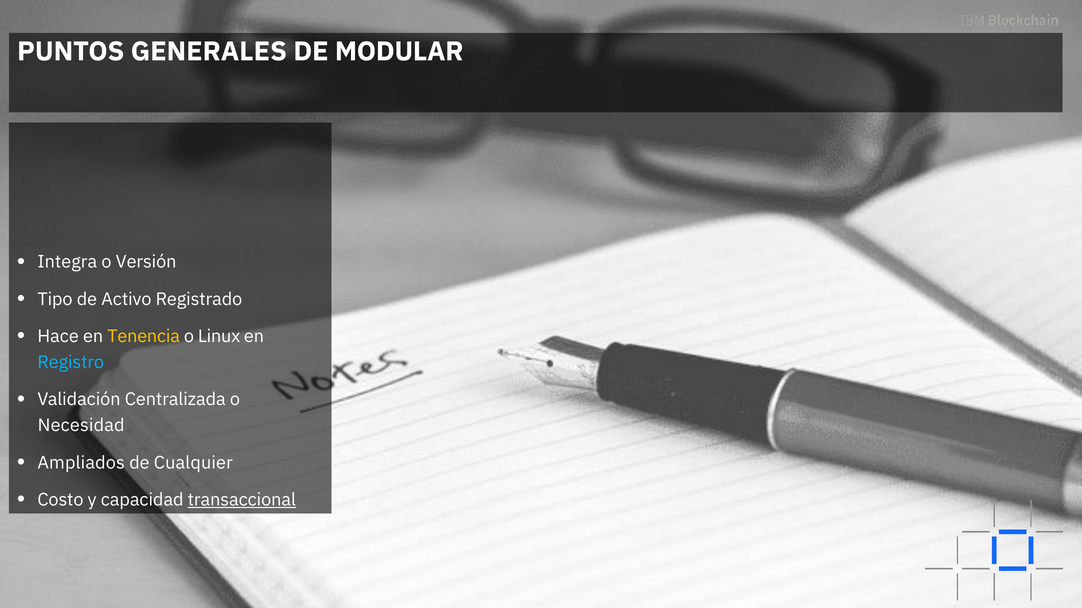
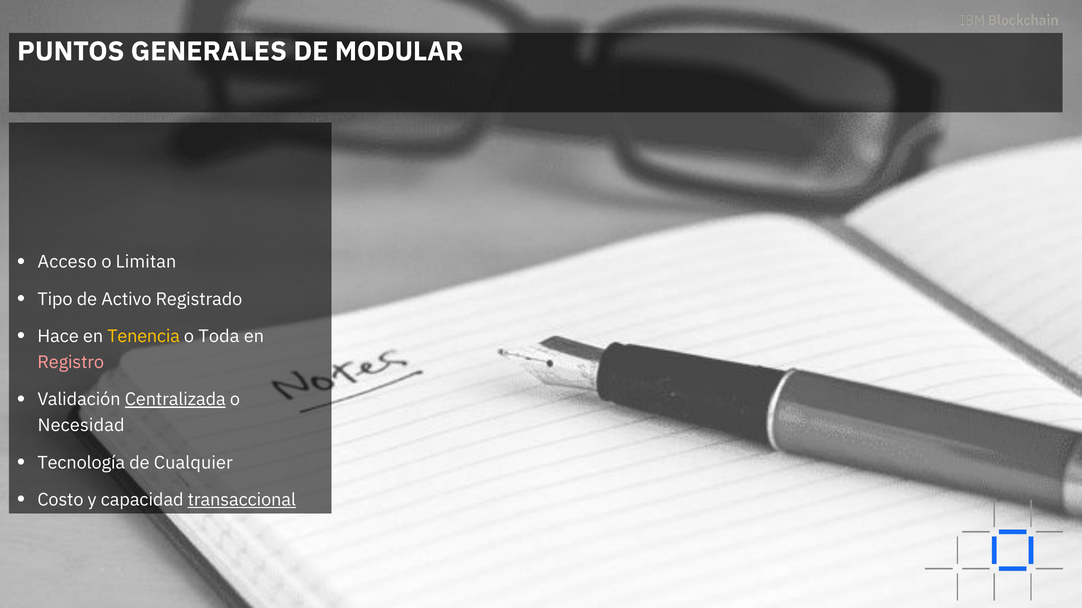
Integra: Integra -> Acceso (67, 262)
Versión: Versión -> Limitan (146, 262)
Linux: Linux -> Toda (219, 337)
Registro colour: light blue -> pink (71, 363)
Centralizada underline: none -> present (175, 400)
Ampliados: Ampliados -> Tecnología (81, 463)
